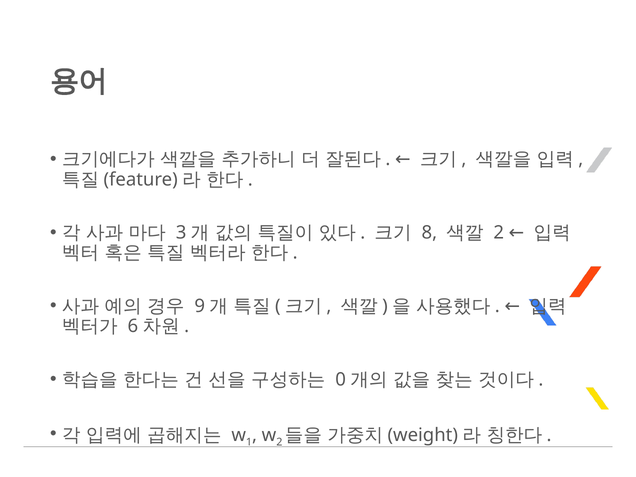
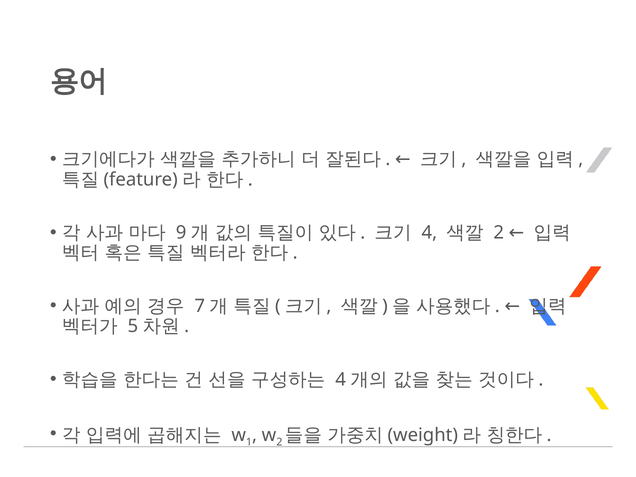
3: 3 -> 9 (181, 233)
8: 8 -> 4 (429, 233)
9: 9 -> 7 (200, 306)
6: 6 -> 5 (133, 326)
0: 0 -> 4 (341, 379)
